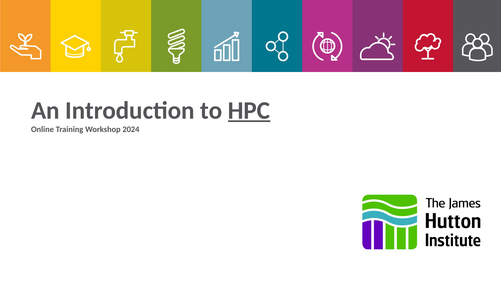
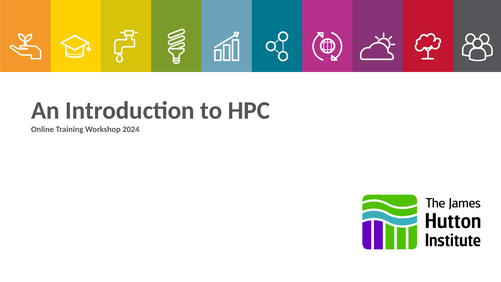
HPC underline: present -> none (249, 110)
